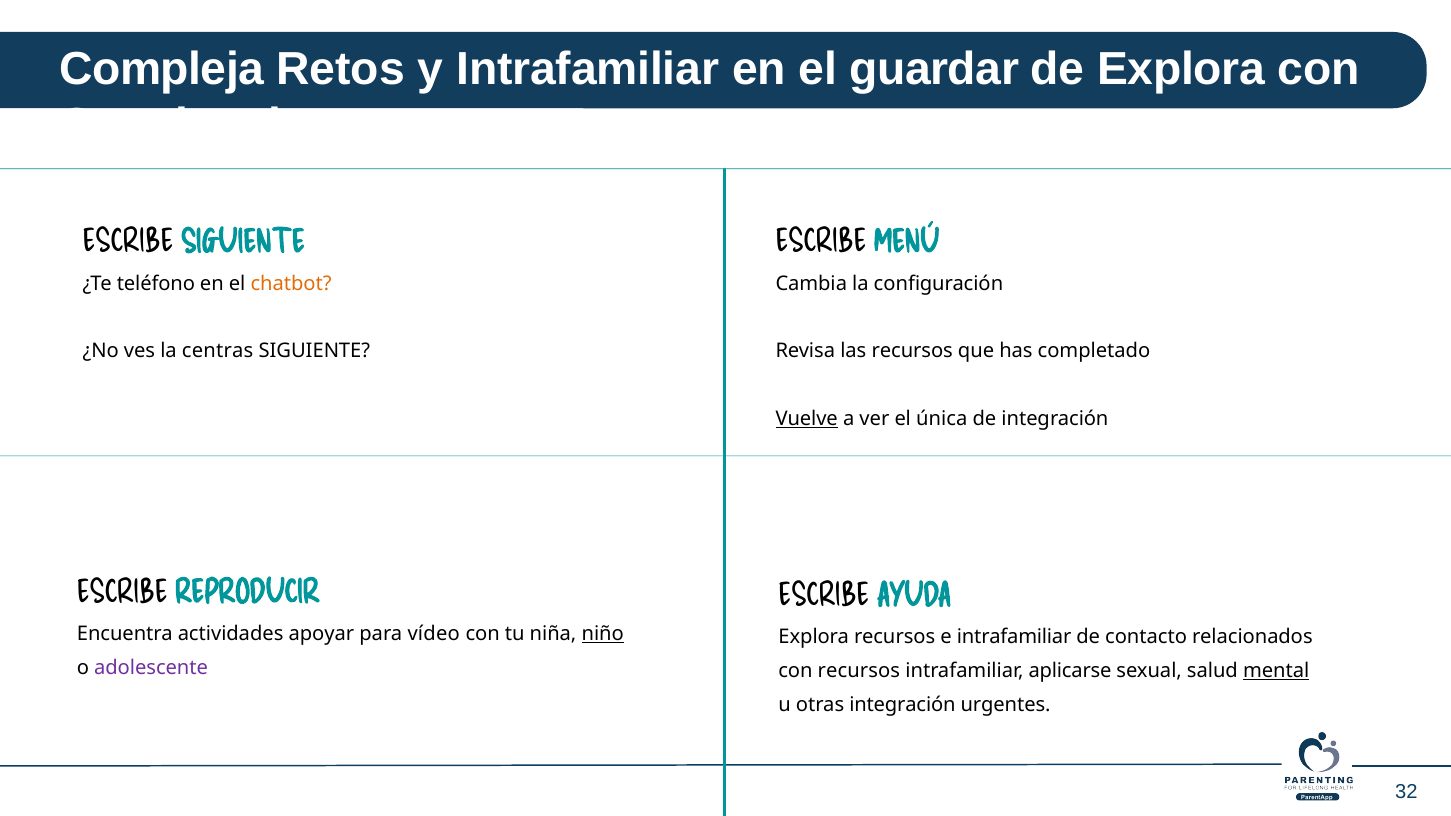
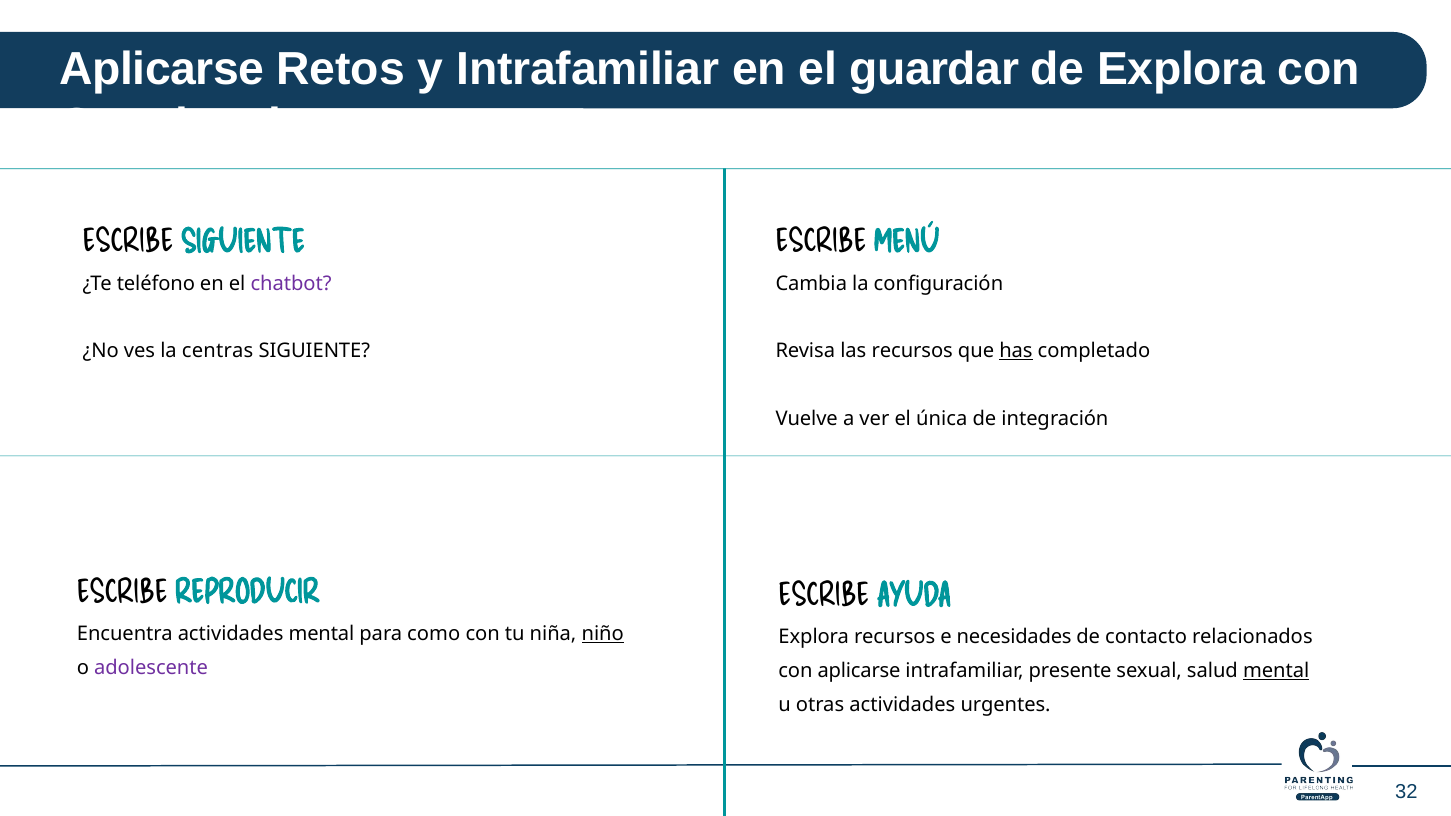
Compleja: Compleja -> Aplicarse (162, 70)
chatbot colour: orange -> purple (291, 283)
has underline: none -> present (1016, 351)
Vuelve underline: present -> none (807, 419)
actividades apoyar: apoyar -> mental (321, 634)
vídeo: vídeo -> como (434, 634)
e intrafamiliar: intrafamiliar -> necesidades (1014, 637)
con recursos: recursos -> aplicarse (859, 671)
aplicarse: aplicarse -> presente (1070, 671)
otras integración: integración -> actividades (902, 705)
